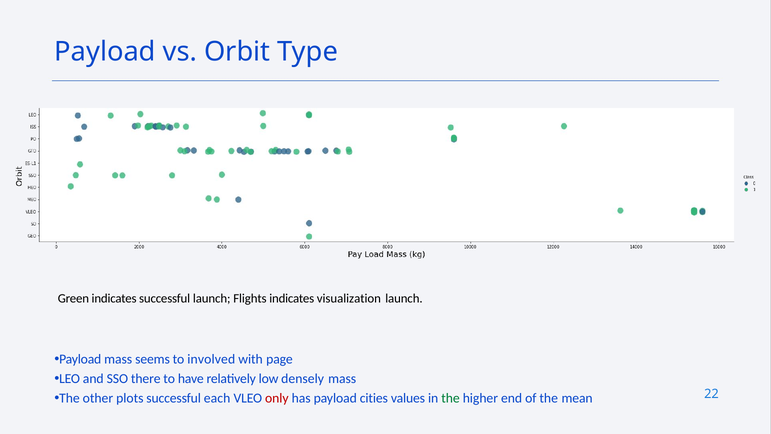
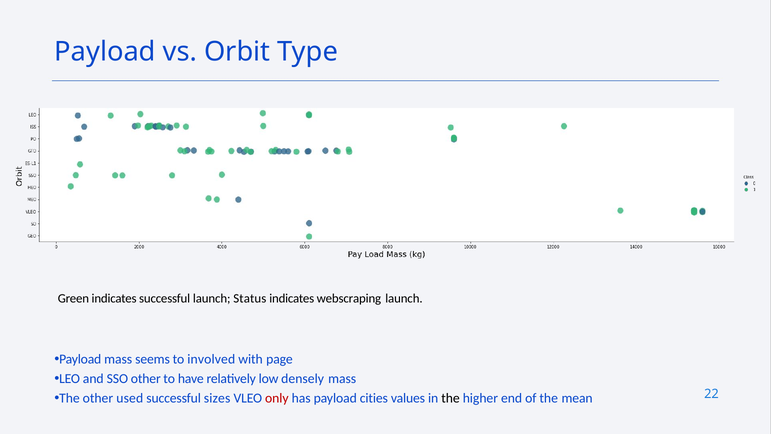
Flights: Flights -> Status (250, 298)
visualization: visualization -> webscraping (349, 298)
SSO there: there -> other (146, 378)
plots: plots -> used (130, 398)
each: each -> sizes (217, 398)
the colour: green -> black (451, 398)
